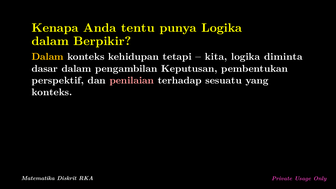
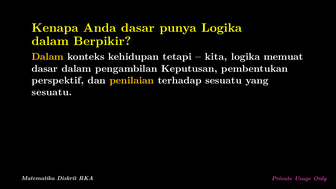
Anda tentu: tentu -> dasar (138, 28)
diminta: diminta -> memuat (283, 57)
penilaian colour: pink -> yellow (132, 80)
konteks: konteks -> sesuatu (52, 92)
